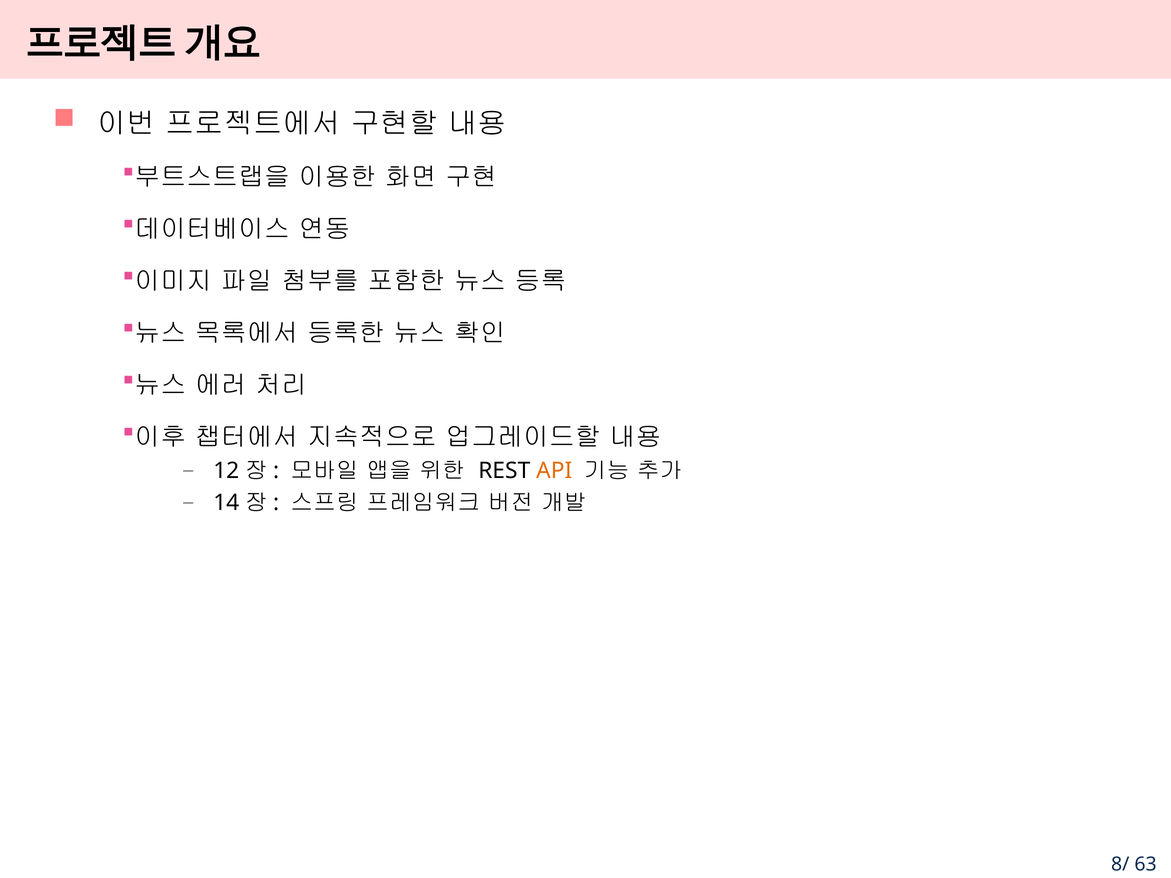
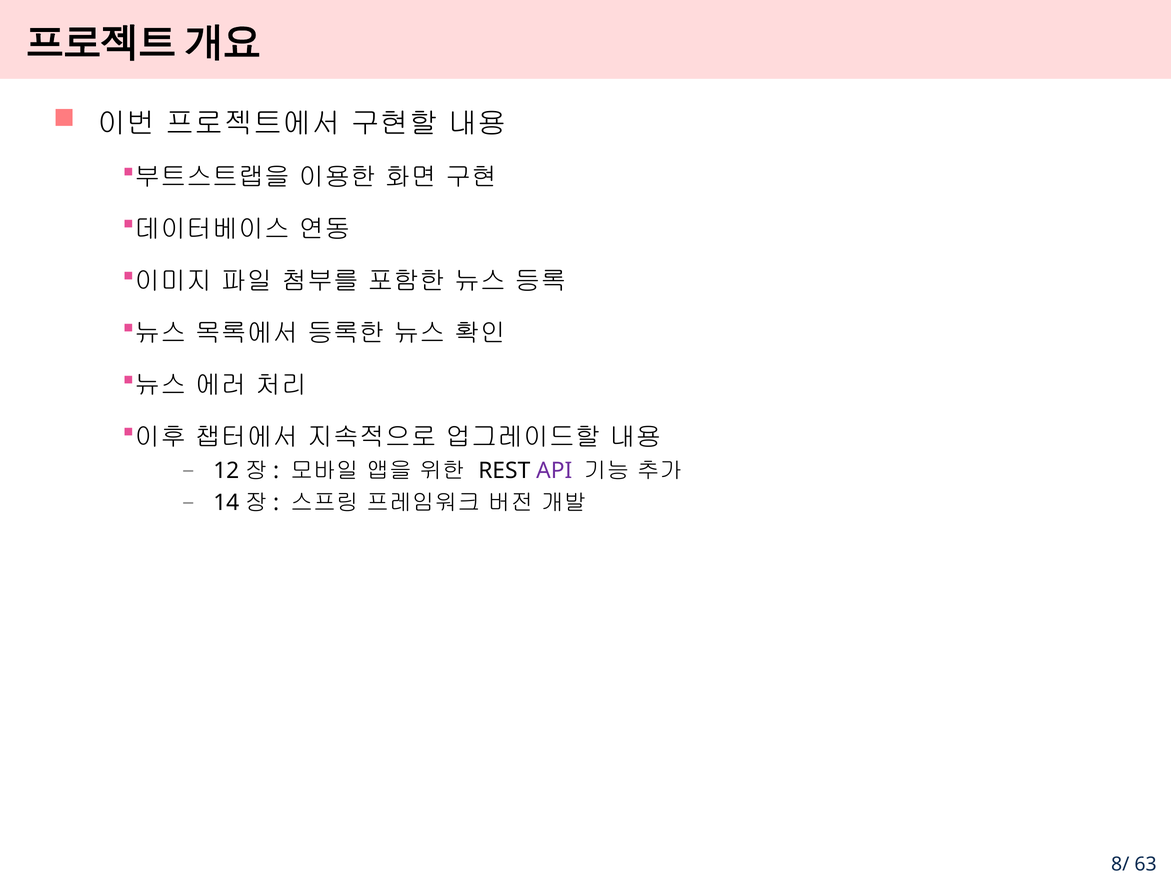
API colour: orange -> purple (554, 471)
